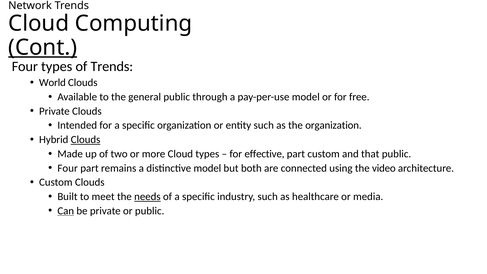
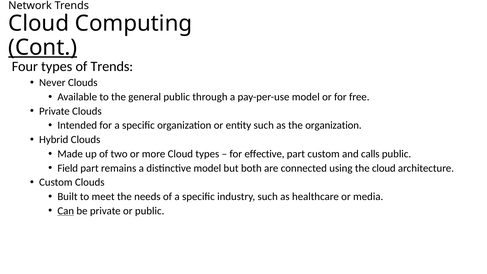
World: World -> Never (52, 83)
Clouds underline: present -> none (86, 140)
that: that -> calls (370, 154)
Four: Four -> Field (68, 168)
the video: video -> cloud (384, 168)
needs underline: present -> none (147, 197)
